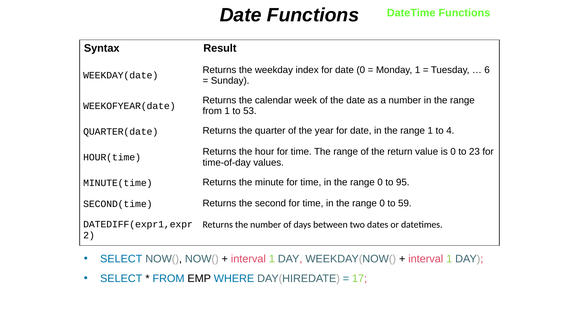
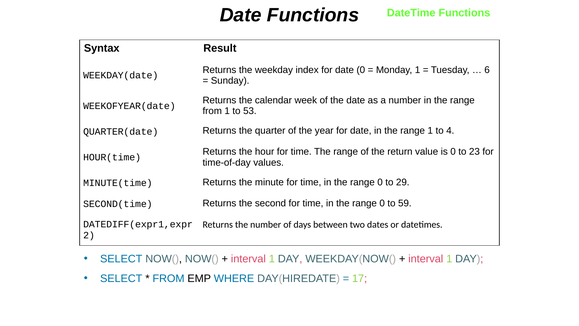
95: 95 -> 29 (403, 182)
